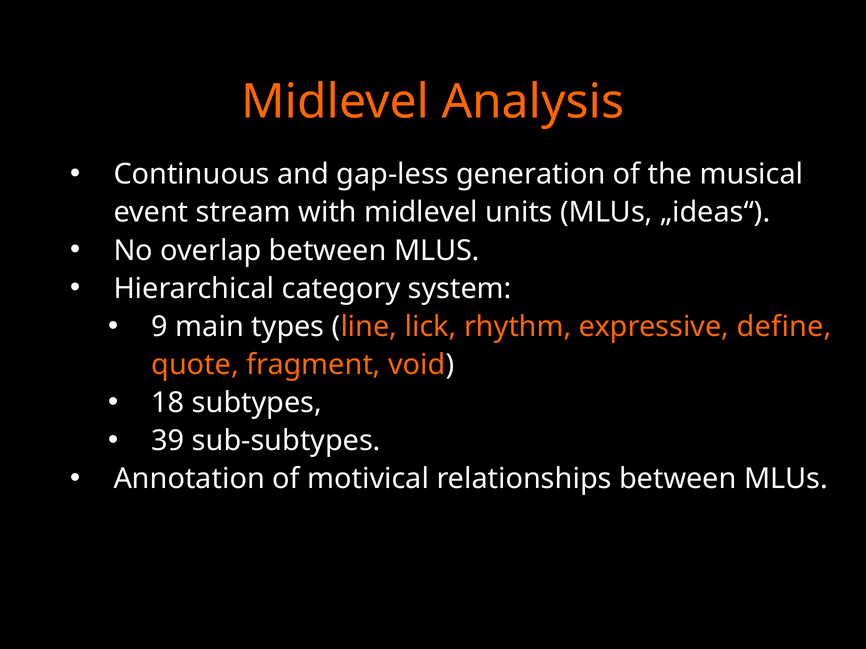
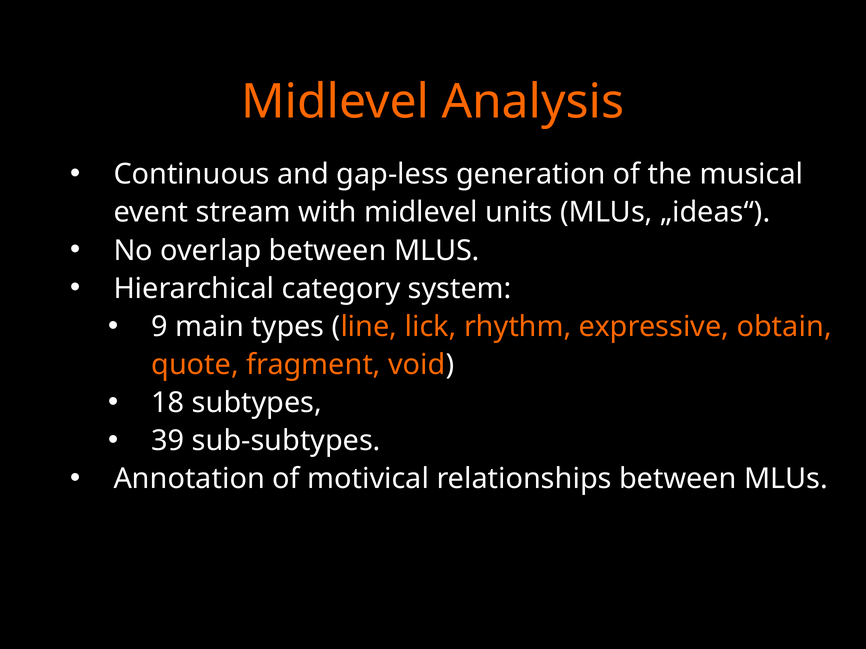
define: define -> obtain (784, 327)
